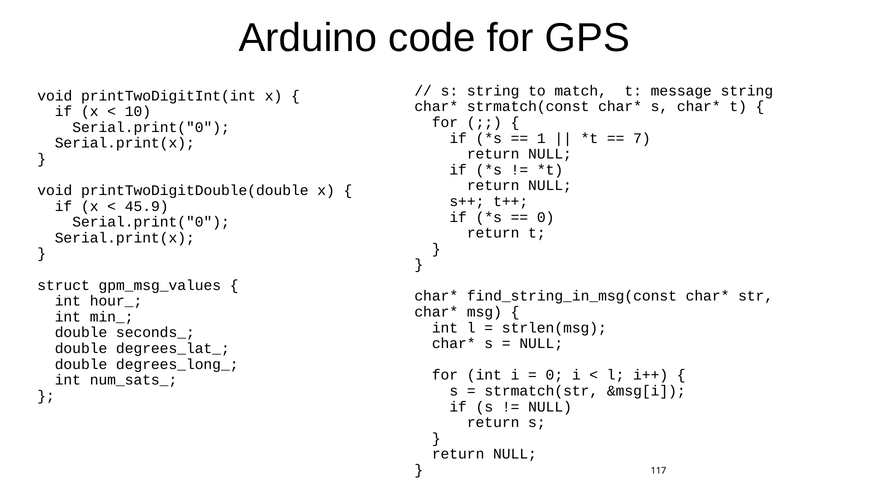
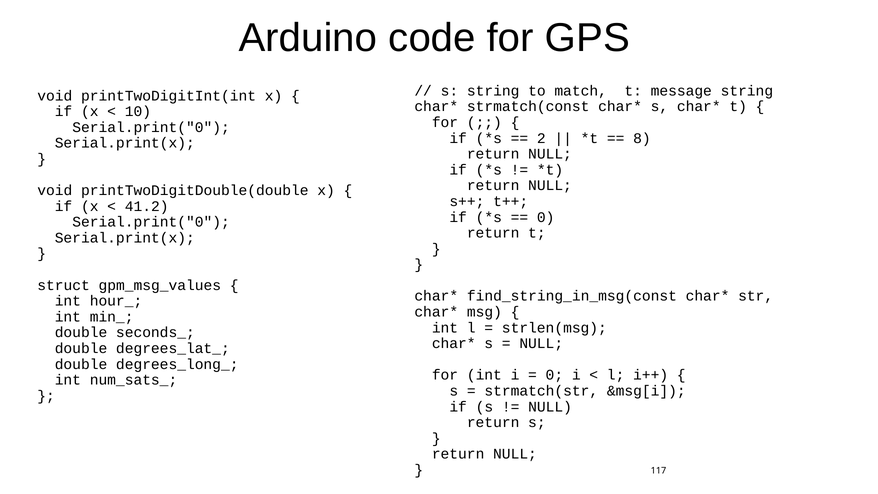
1: 1 -> 2 (541, 138)
7: 7 -> 8 (642, 138)
45.9: 45.9 -> 41.2 (147, 206)
